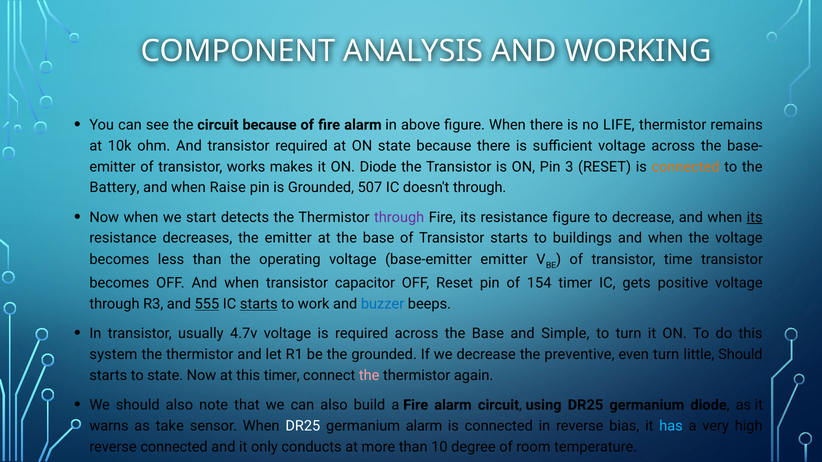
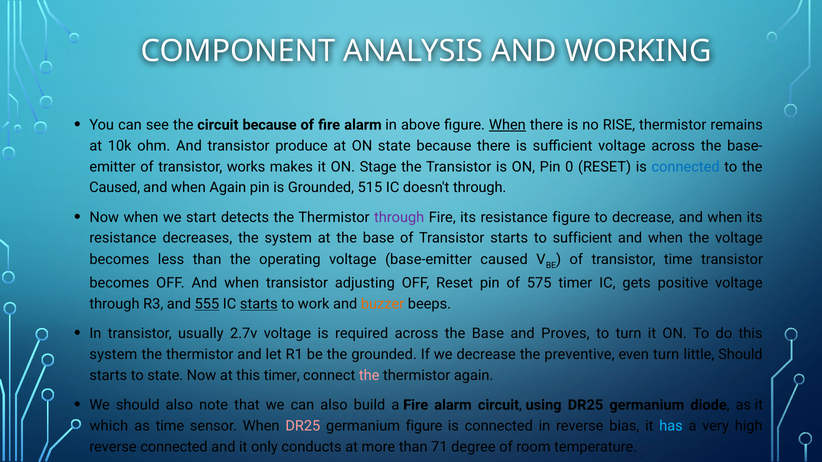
When underline: none -> present (507, 125)
LIFE: LIFE -> RISE (619, 125)
transistor required: required -> produce (302, 146)
ON Diode: Diode -> Stage (378, 167)
3: 3 -> 0 (569, 167)
connected colour: orange -> blue (686, 167)
Battery: Battery -> Caused (115, 188)
when Raise: Raise -> Again (228, 188)
507: 507 -> 515 (370, 188)
its underline: present -> none (755, 217)
the emitter: emitter -> system (288, 238)
to buildings: buildings -> sufficient (582, 238)
base-emitter emitter: emitter -> caused (504, 260)
capacitor: capacitor -> adjusting (365, 283)
154: 154 -> 575 (539, 283)
buzzer colour: blue -> orange (383, 304)
4.7v: 4.7v -> 2.7v (244, 334)
Simple: Simple -> Proves (565, 334)
warns: warns -> which (109, 426)
as take: take -> time (170, 426)
DR25 colour: white -> pink (303, 426)
germanium alarm: alarm -> figure (424, 426)
10: 10 -> 71 (439, 447)
